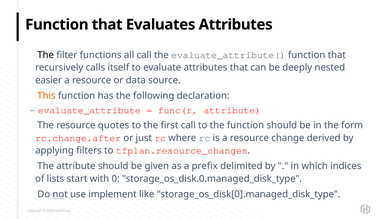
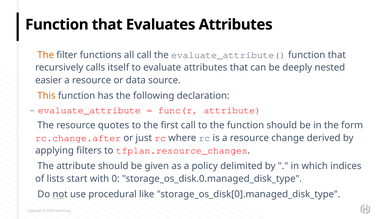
The colour: black -> orange (46, 55)
prefix: prefix -> policy (205, 166)
implement: implement -> procedural (113, 194)
